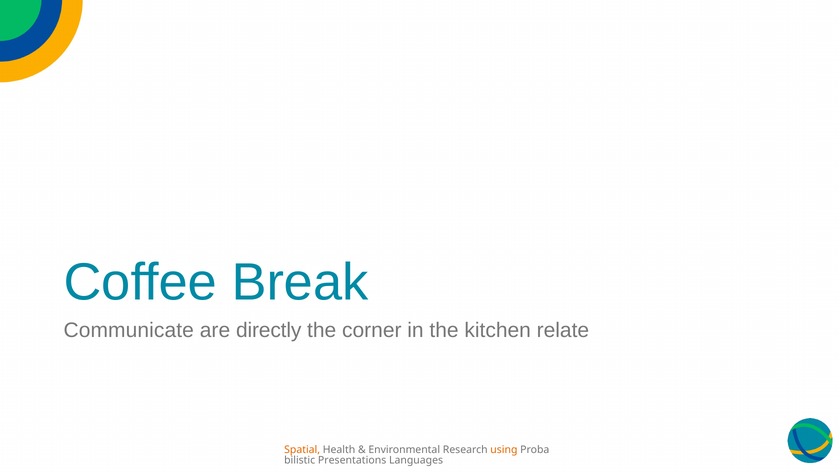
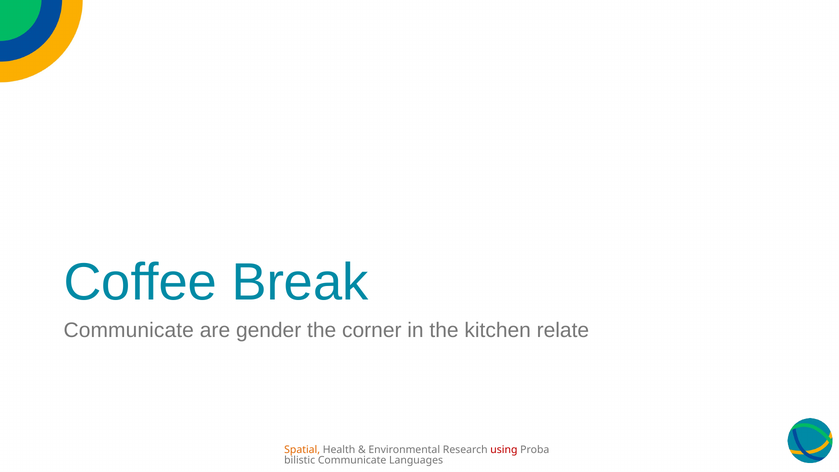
directly: directly -> gender (269, 330)
using colour: orange -> red (504, 450)
Presentations: Presentations -> Communicate (352, 460)
